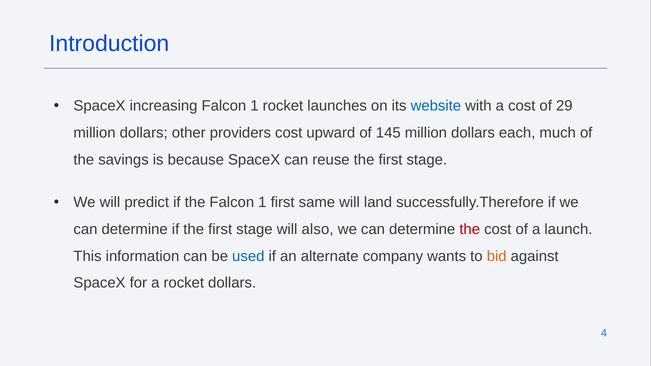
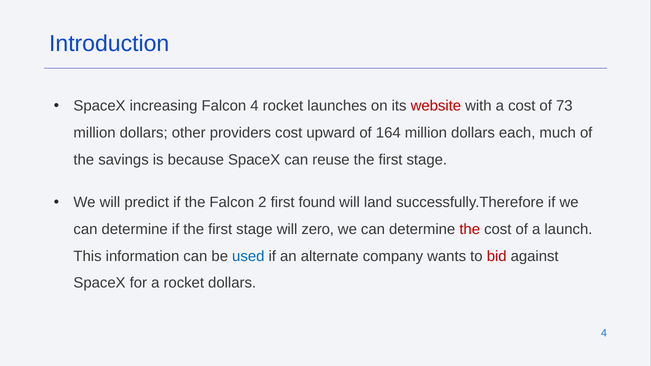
1: 1 -> 4 (254, 106)
website colour: blue -> red (436, 106)
29: 29 -> 73 (564, 106)
145: 145 -> 164 (388, 133)
the Falcon 1: 1 -> 2 (262, 203)
same: same -> found (317, 203)
also: also -> zero (318, 229)
bid colour: orange -> red (497, 256)
